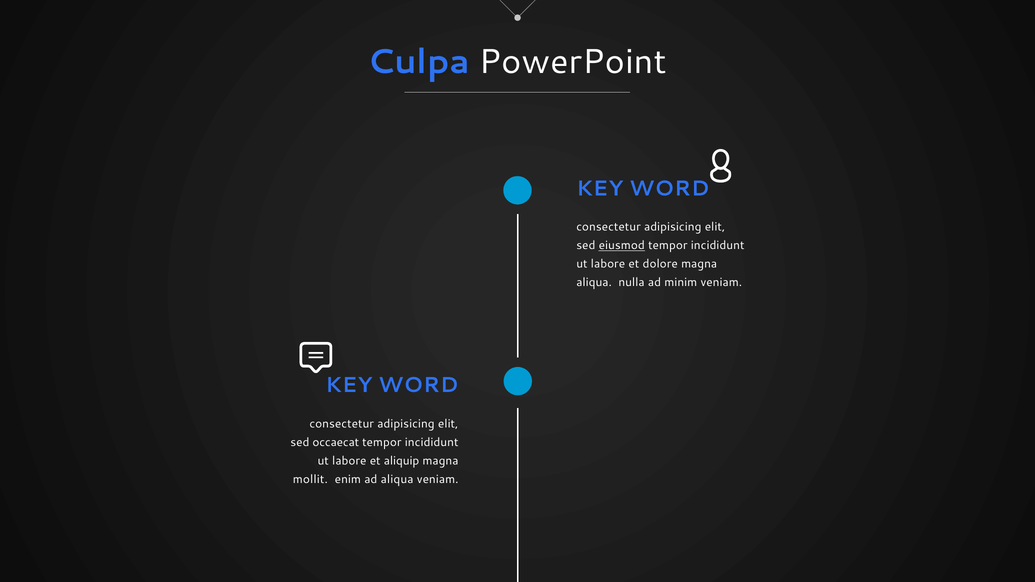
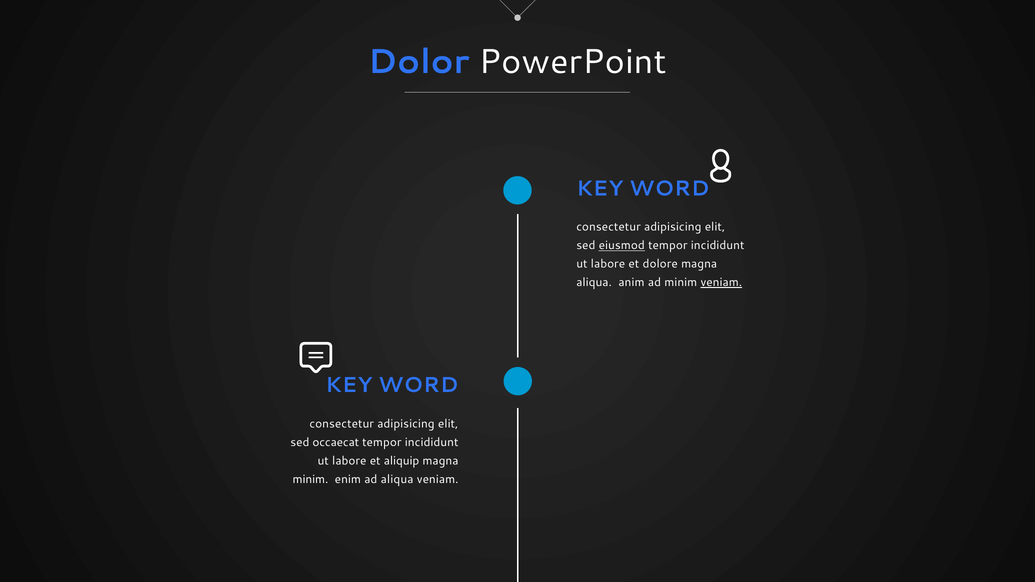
Culpa: Culpa -> Dolor (419, 62)
nulla: nulla -> anim (631, 283)
veniam underline: none -> present (721, 283)
mollit: mollit -> minim (310, 479)
